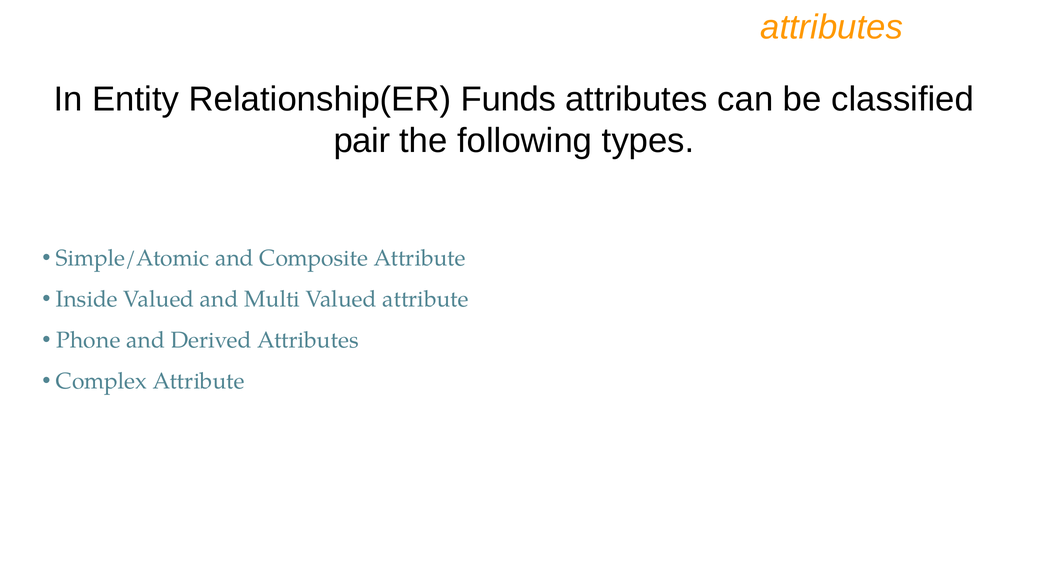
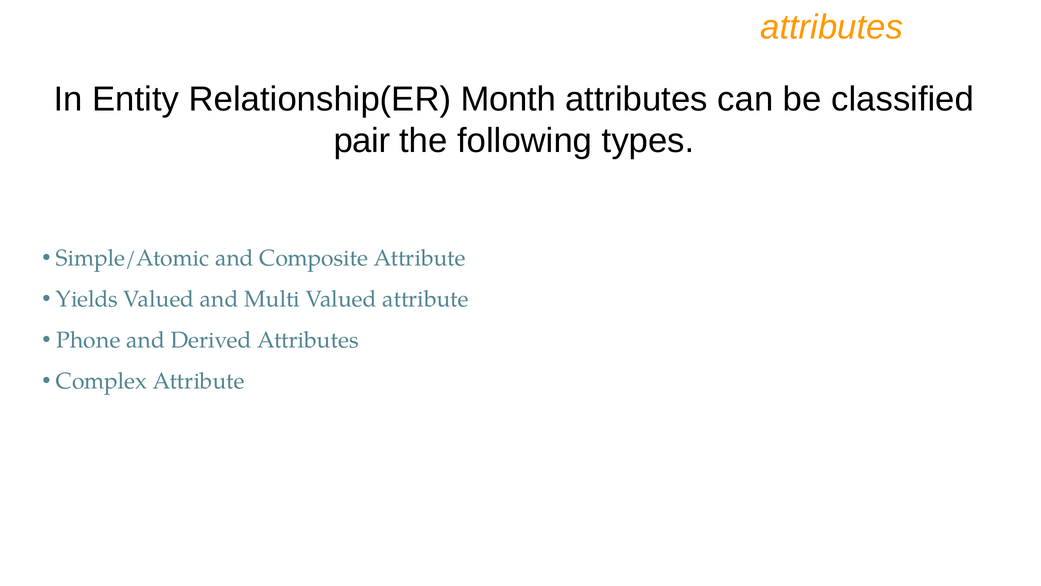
Funds: Funds -> Month (508, 99)
Inside: Inside -> Yields (87, 299)
